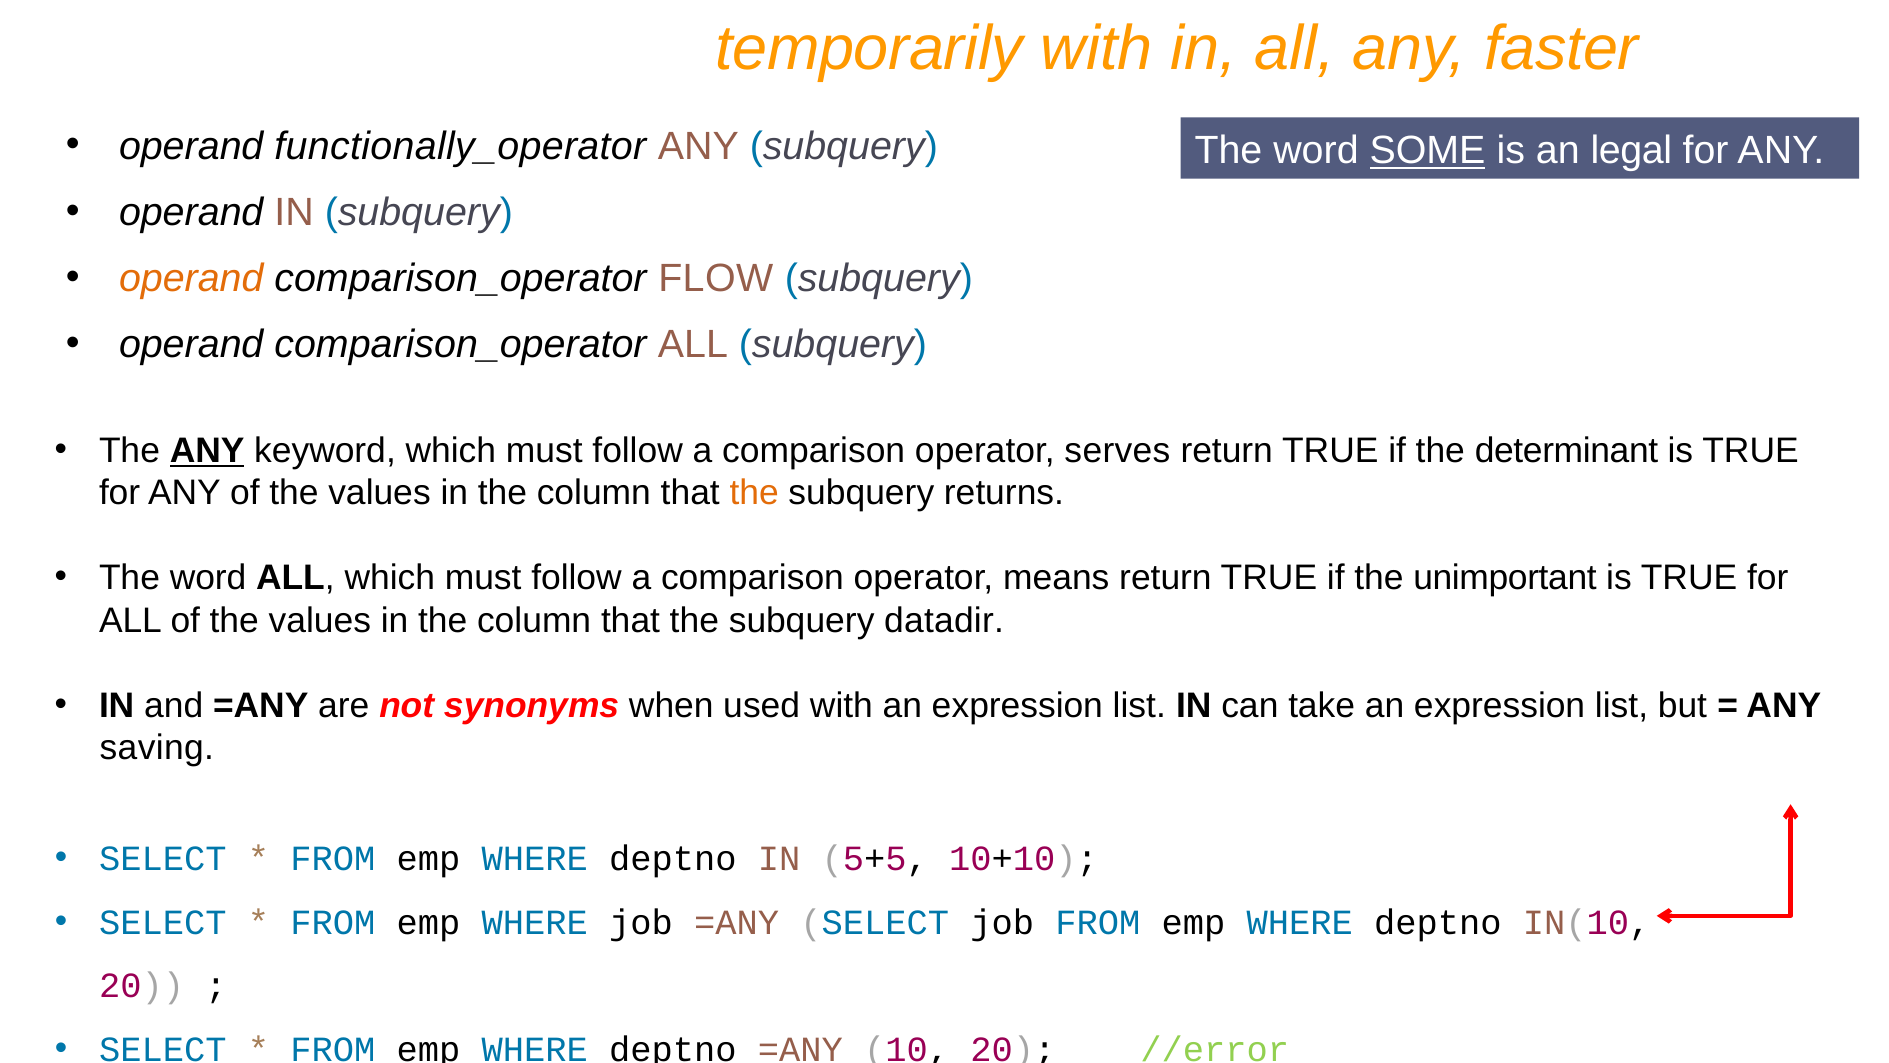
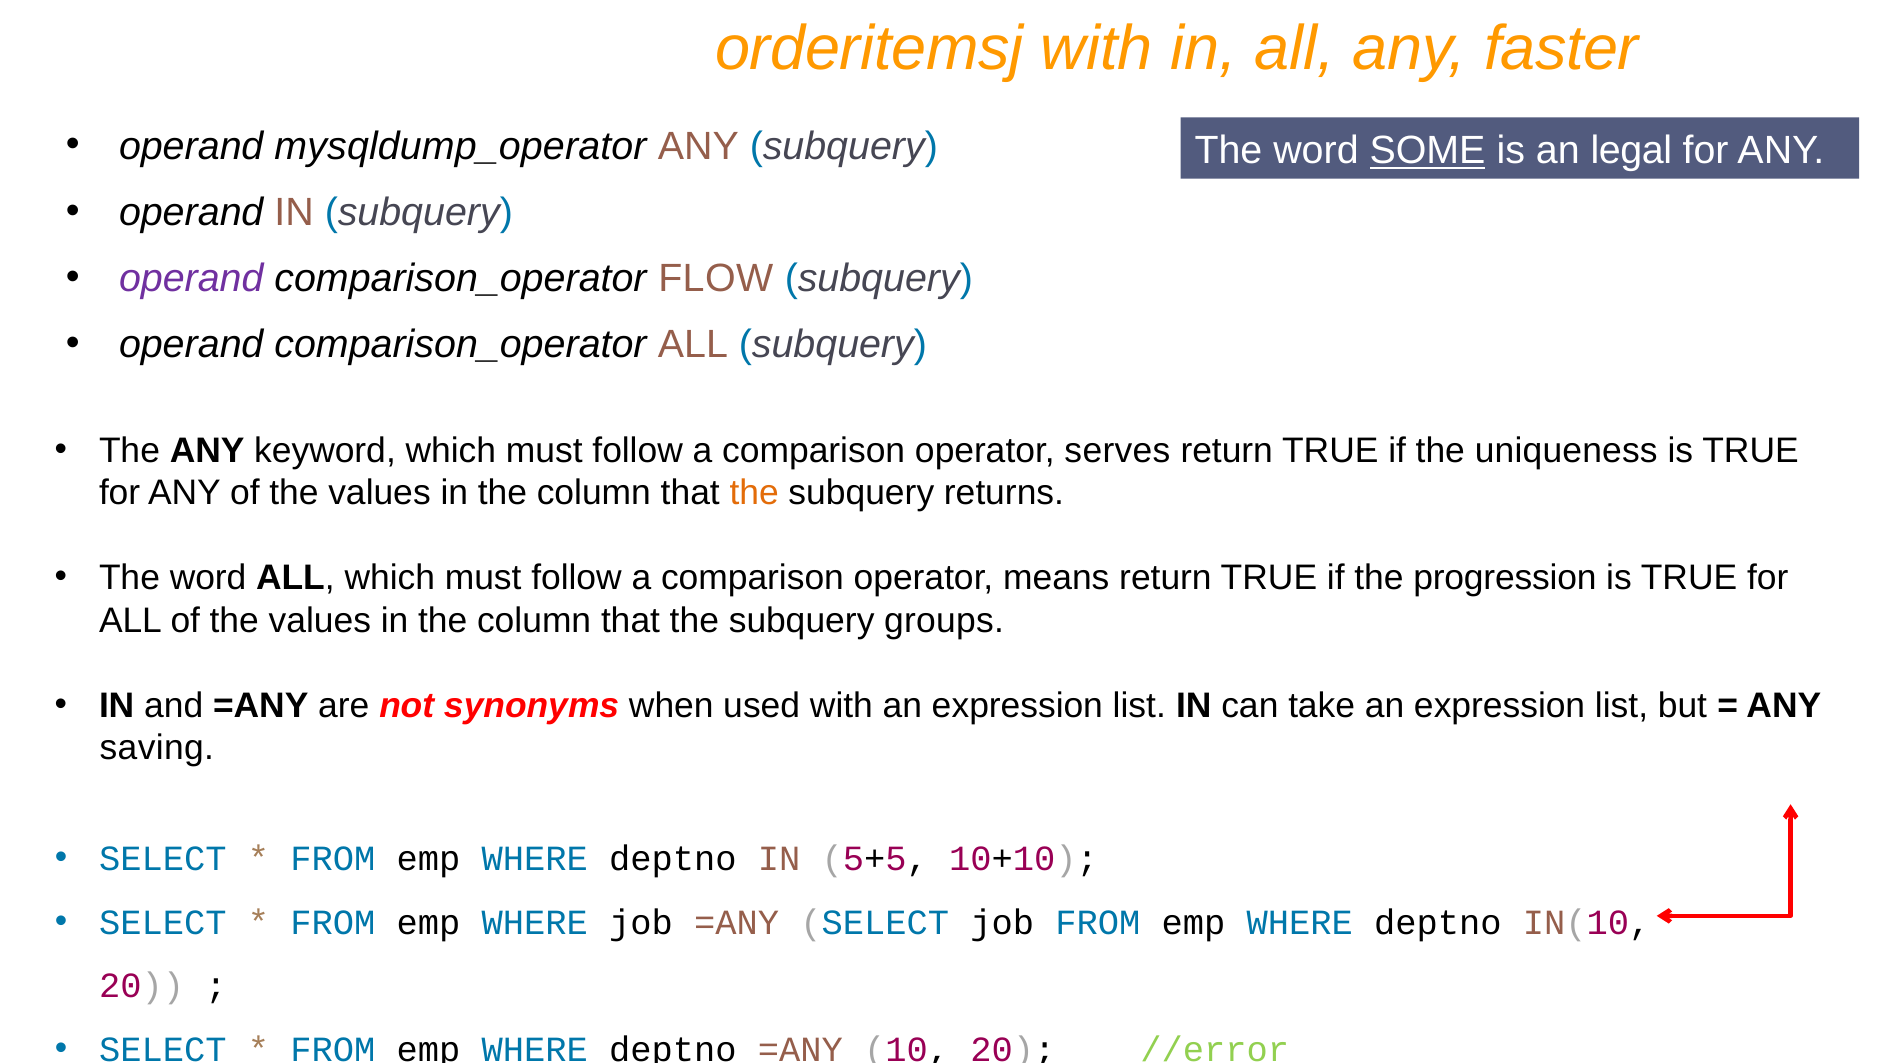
temporarily: temporarily -> orderitemsj (869, 49)
functionally_operator: functionally_operator -> mysqldump_operator (460, 146)
operand colour: orange -> purple (191, 278)
ANY underline: present -> none (207, 450)
determinant: determinant -> uniqueness (1566, 450)
unimportant: unimportant -> progression (1505, 578)
datadir: datadir -> groups (944, 620)
